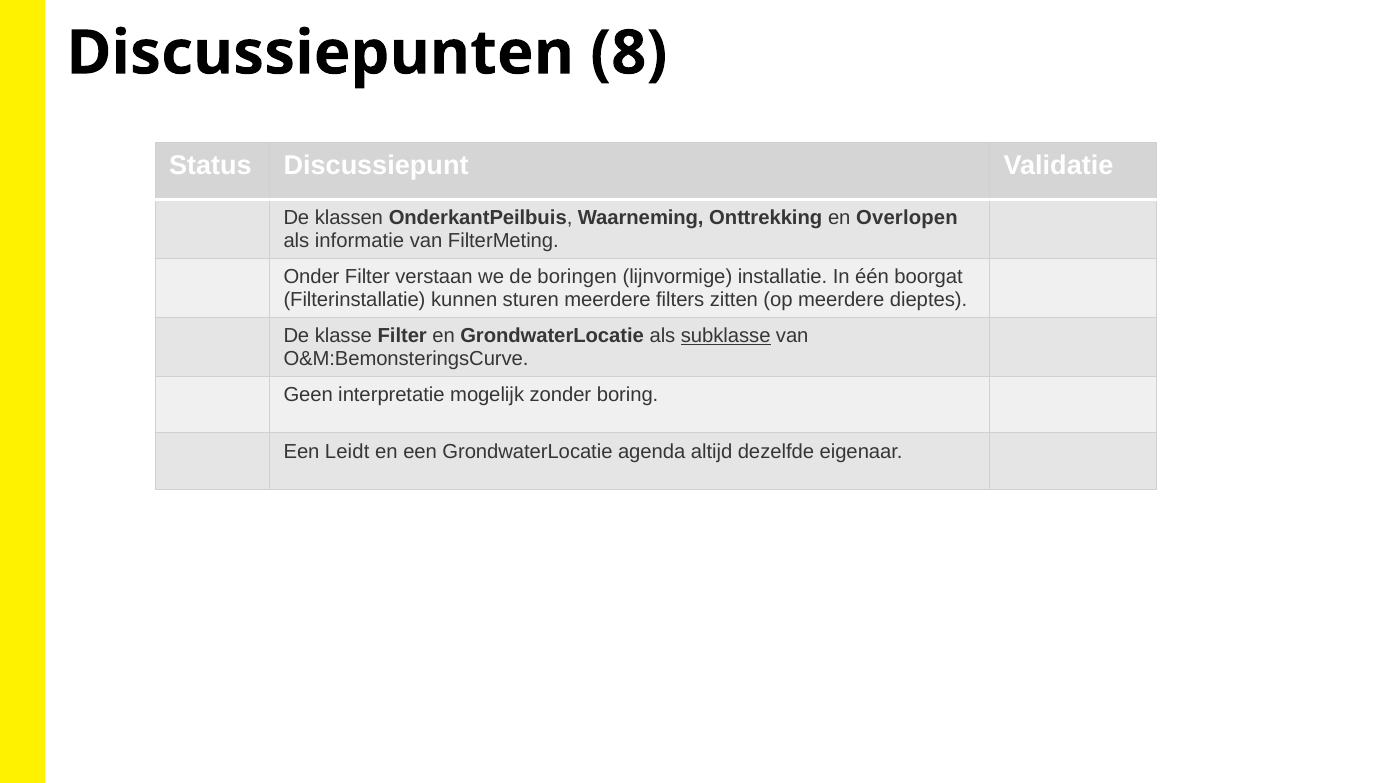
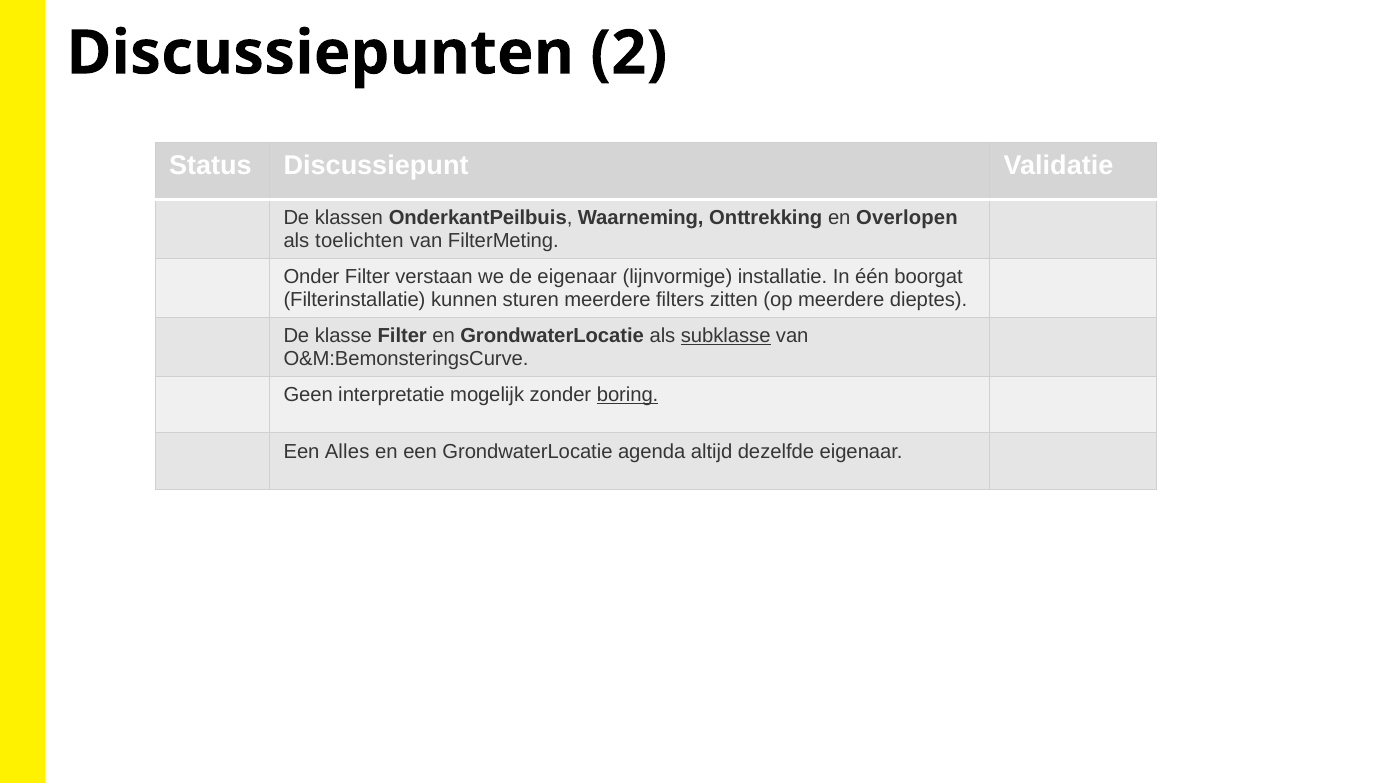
8: 8 -> 2 (629, 53)
informatie: informatie -> toelichten (359, 240)
de boringen: boringen -> eigenaar (577, 277)
boring underline: none -> present (628, 395)
Leidt: Leidt -> Alles (347, 451)
